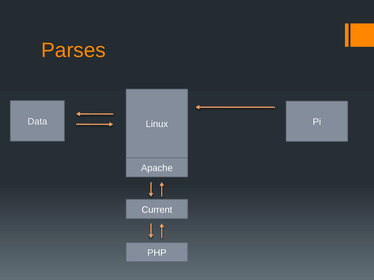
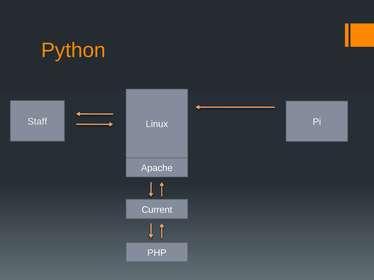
Parses: Parses -> Python (73, 50)
Data: Data -> Staff (37, 122)
